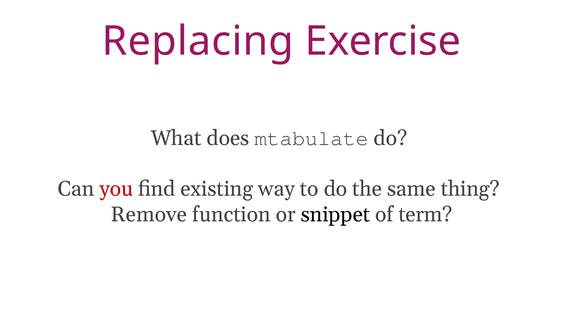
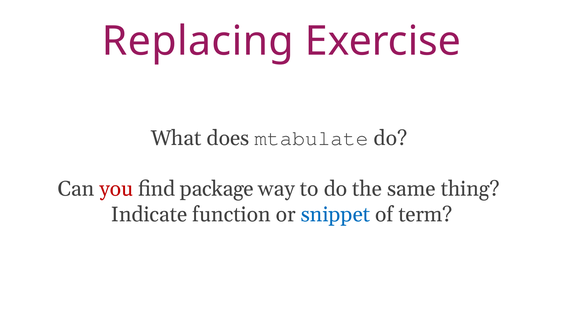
existing: existing -> package (217, 189)
Remove: Remove -> Indicate (149, 214)
snippet colour: black -> blue (335, 214)
